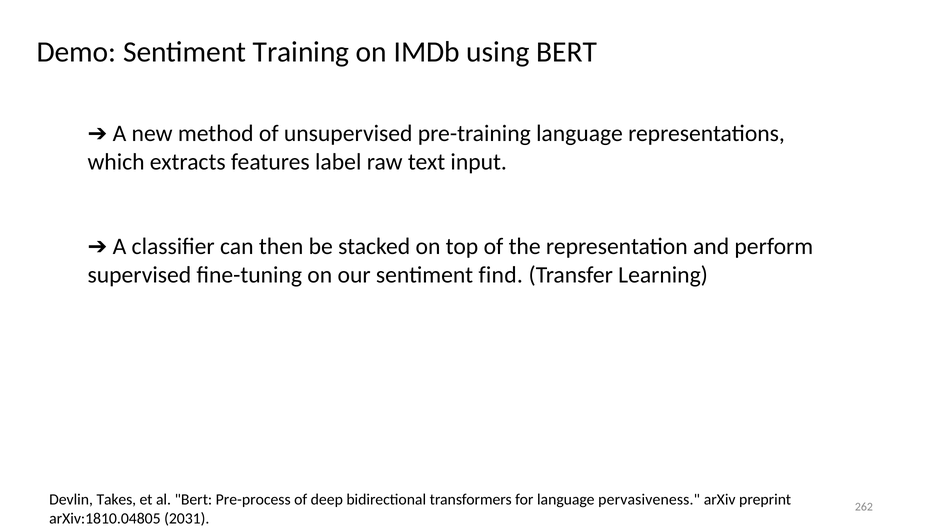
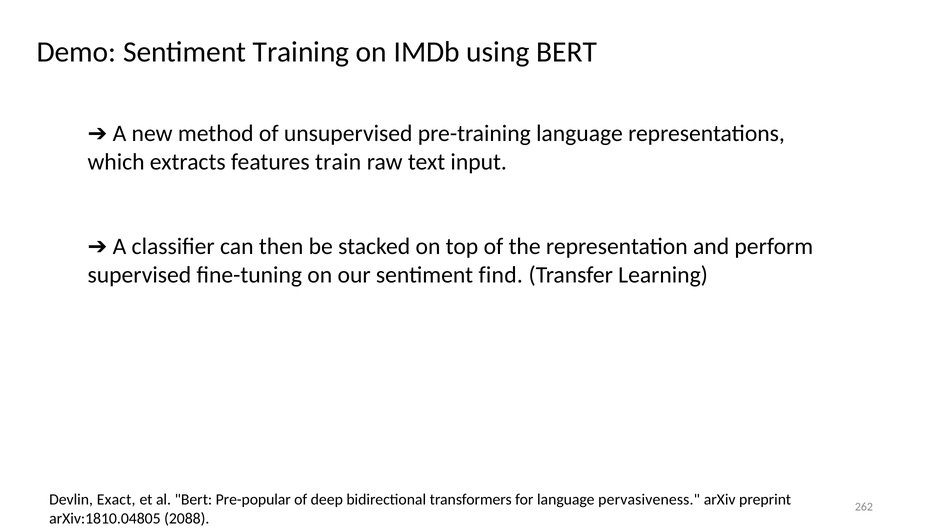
label: label -> train (338, 162)
Takes: Takes -> Exact (116, 500)
Pre-process: Pre-process -> Pre-popular (253, 500)
2031: 2031 -> 2088 (187, 519)
